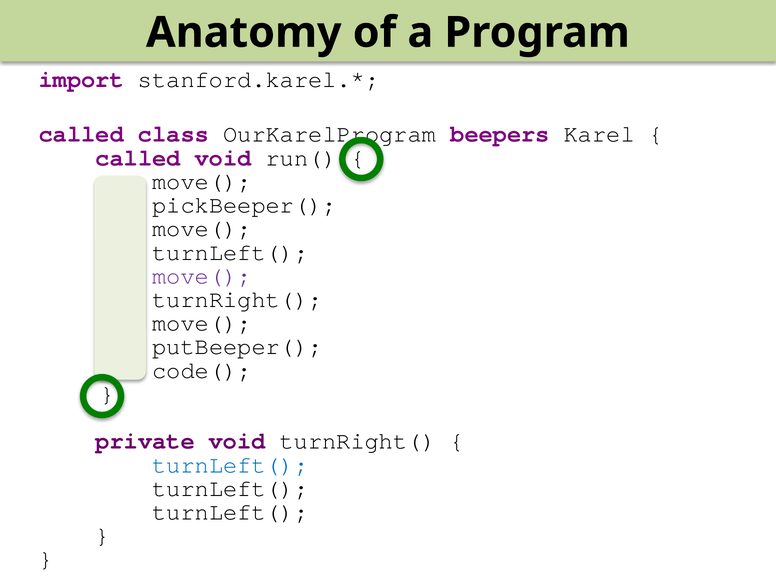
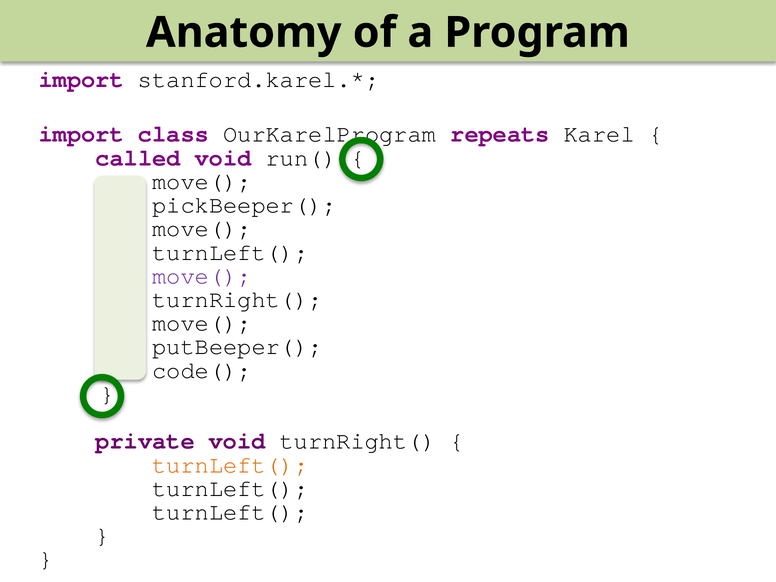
called: called -> import (81, 134)
beepers: beepers -> repeats (500, 134)
turnLeft( colour: blue -> orange (230, 465)
